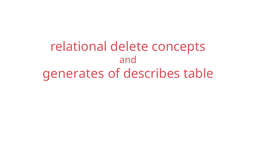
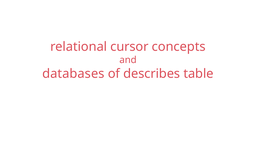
delete: delete -> cursor (129, 47)
generates: generates -> databases (73, 74)
